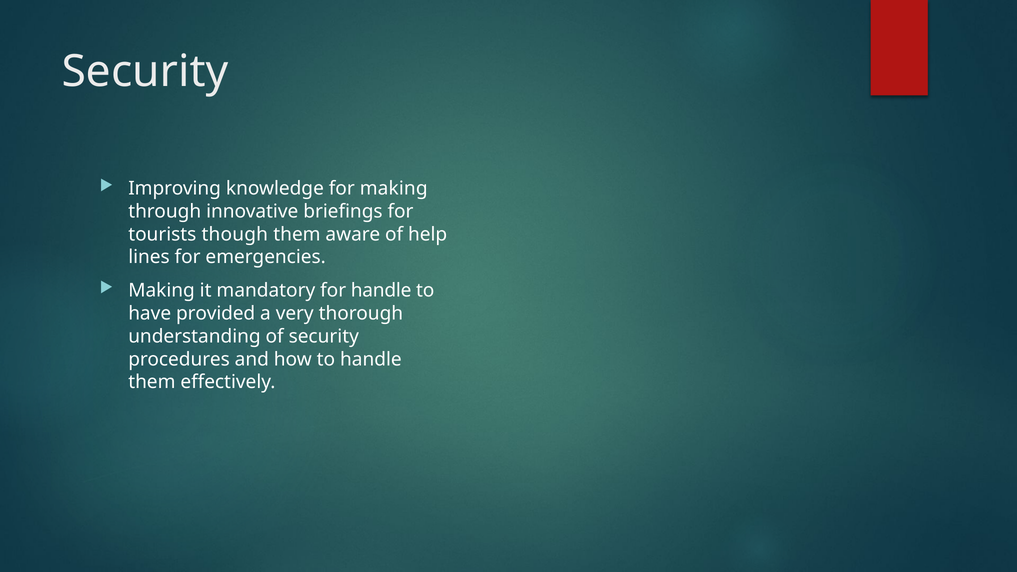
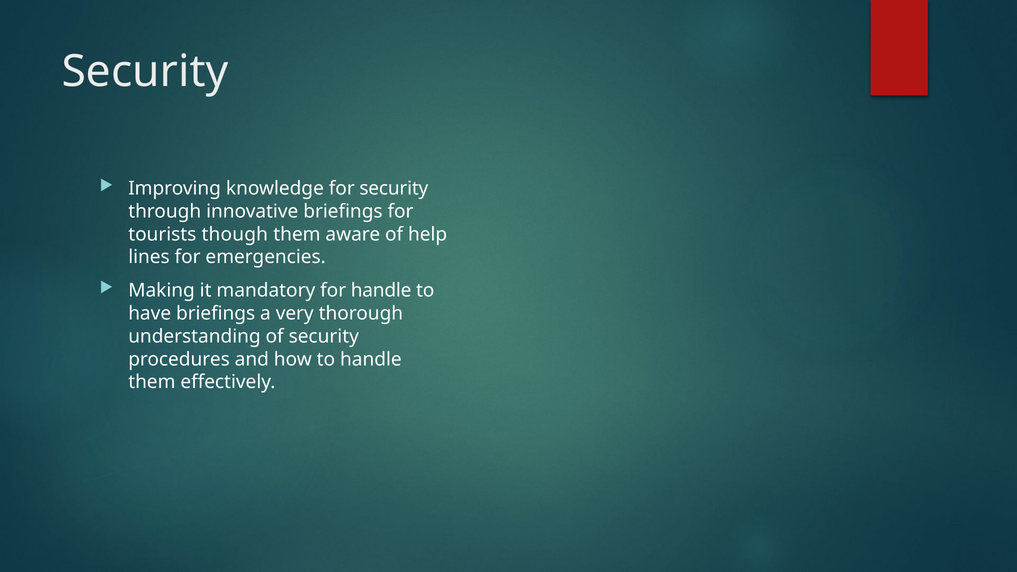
for making: making -> security (394, 188)
have provided: provided -> briefings (216, 313)
